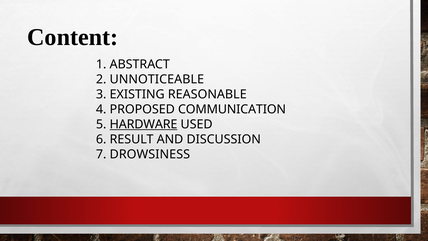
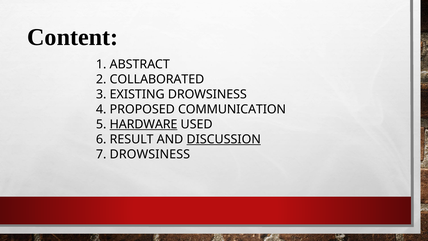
UNNOTICEABLE: UNNOTICEABLE -> COLLABORATED (157, 79)
EXISTING REASONABLE: REASONABLE -> DROWSINESS (207, 94)
DISCUSSION underline: none -> present (224, 139)
